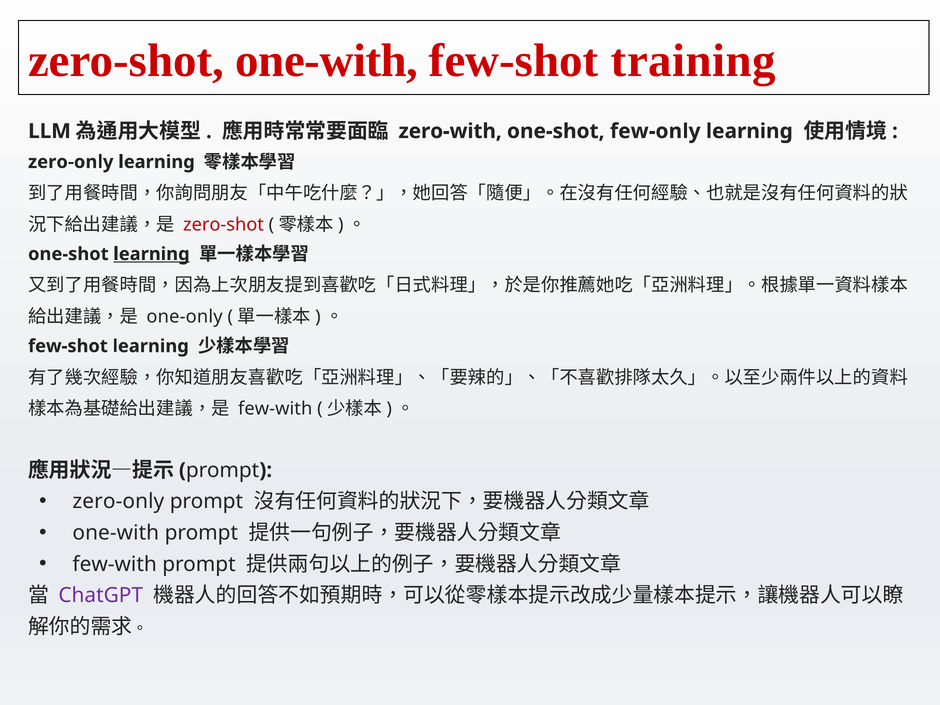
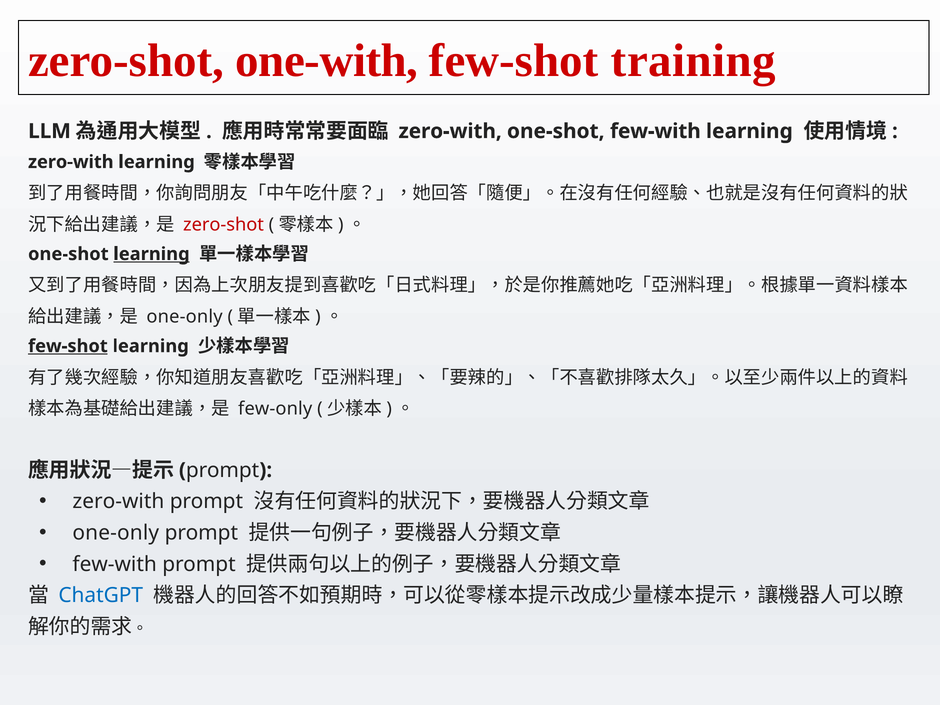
one-shot few-only: few-only -> few-with (655, 131)
zero-only: zero-only -> zero-with (71, 162)
few-shot underline: none -> present (68, 346)
few-with: few-with -> few-only (275, 409)
zero-only: zero-only -> zero-with (118, 501)
one-with: one-with -> one-only (116, 533)
ChatGPT colour: purple -> blue (101, 596)
